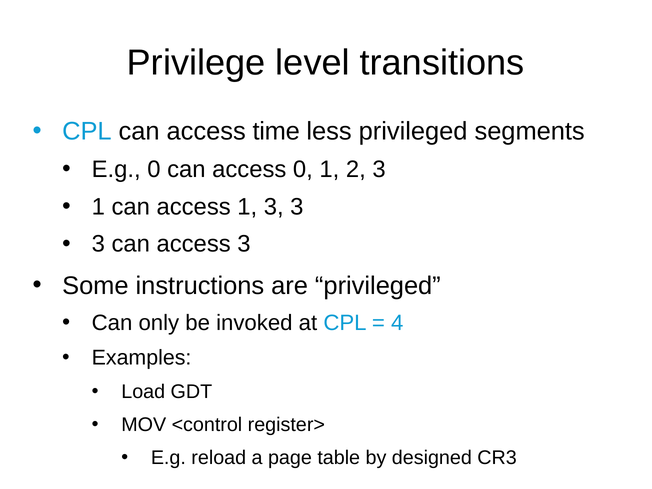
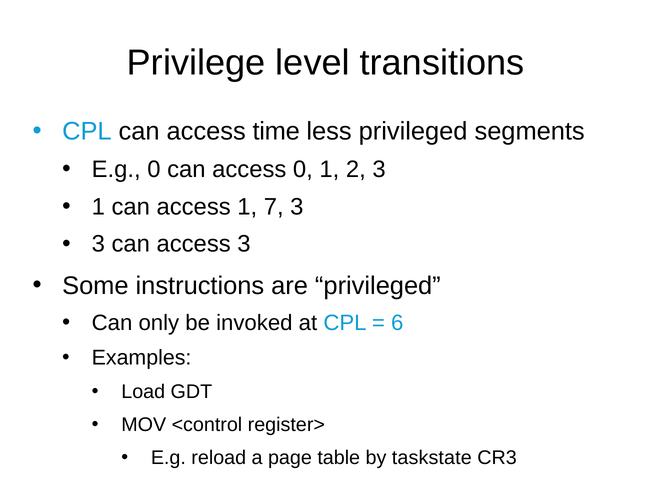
1 3: 3 -> 7 (274, 207)
4: 4 -> 6 (397, 323)
designed: designed -> taskstate (432, 457)
